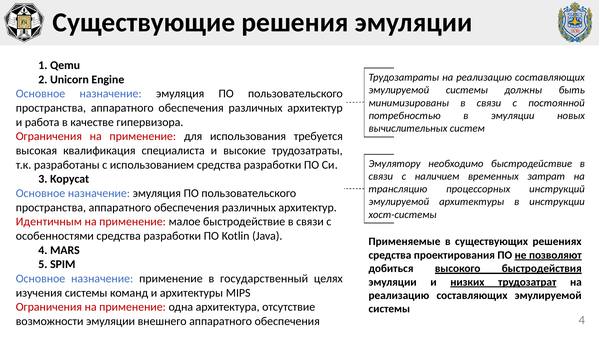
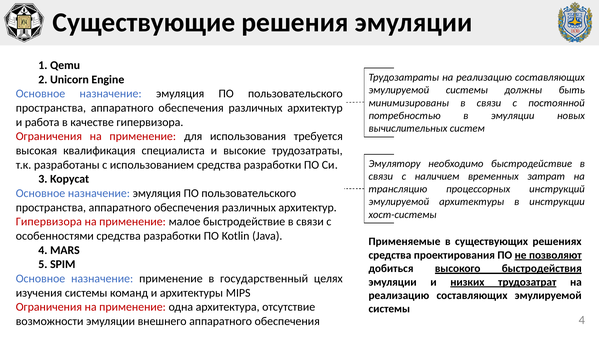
Идентичным: Идентичным -> Гипервизора (49, 222)
